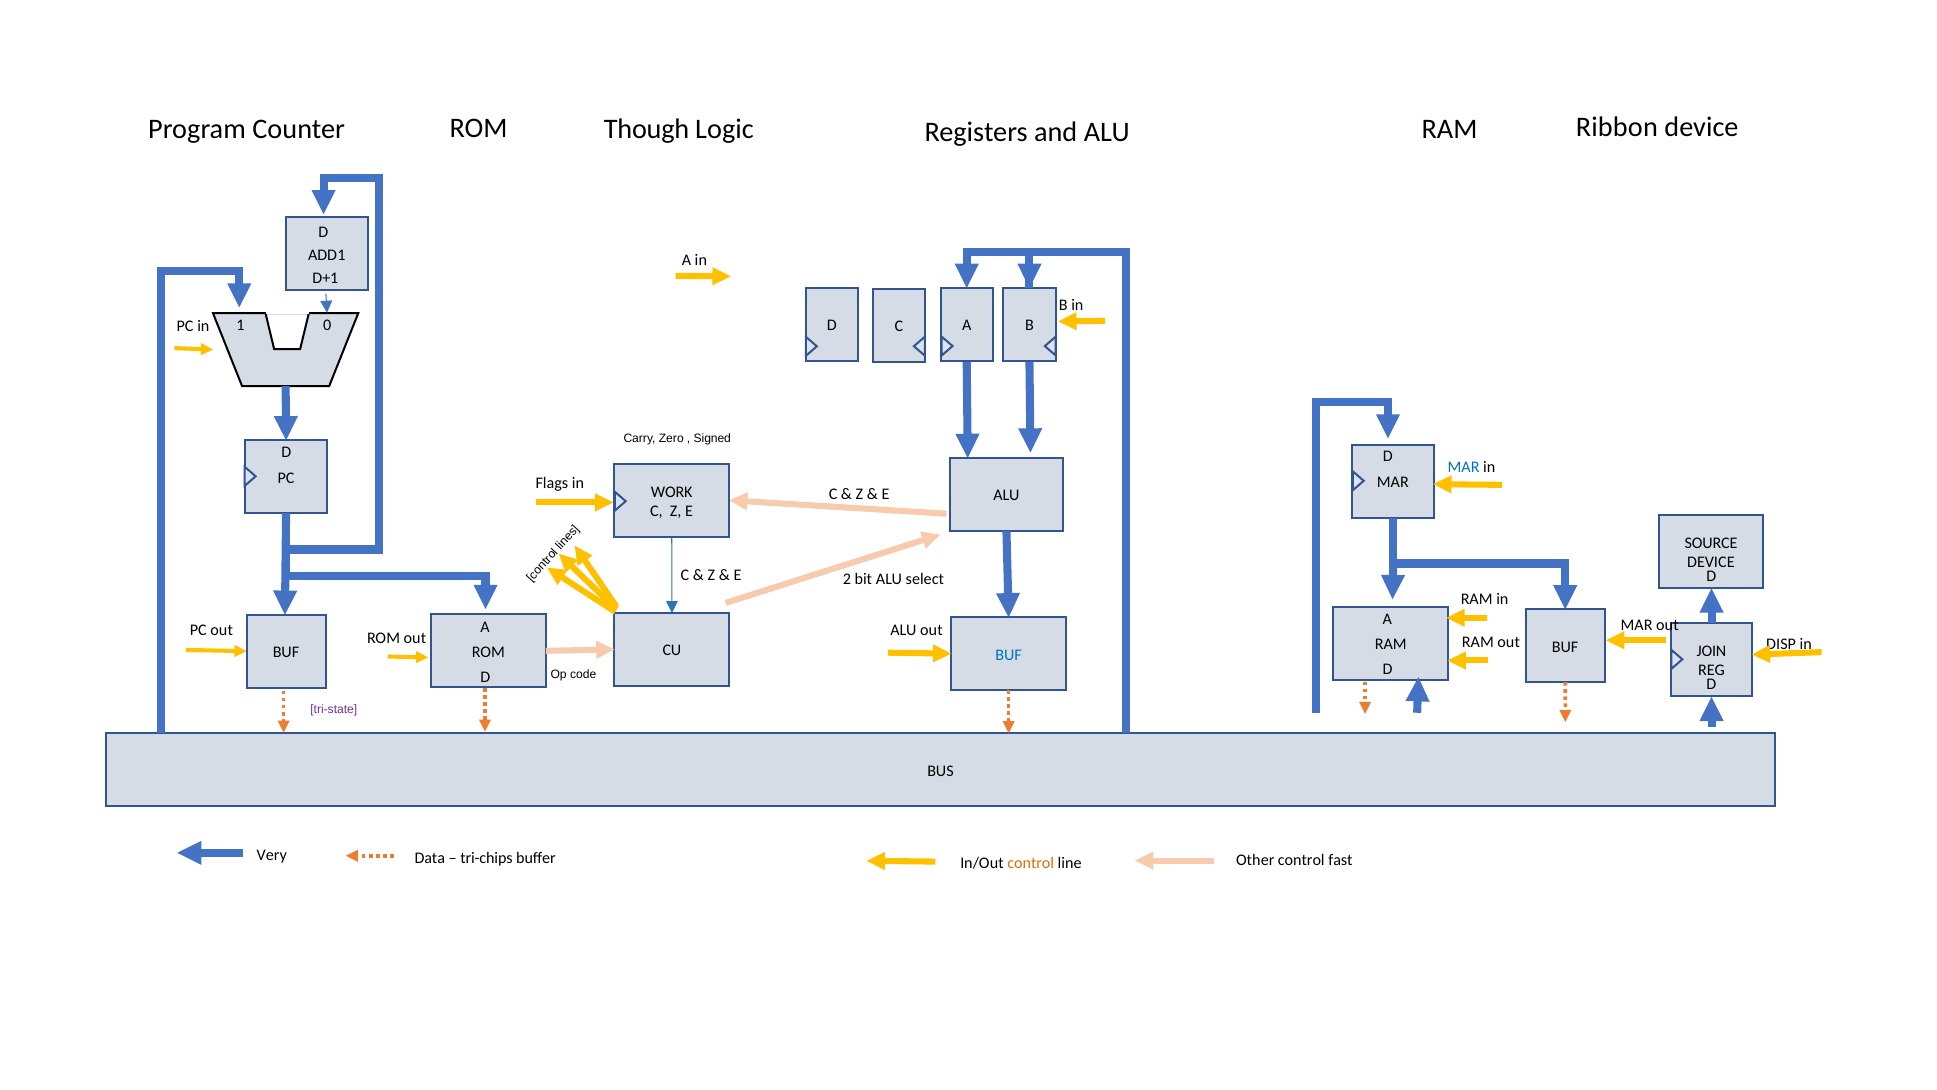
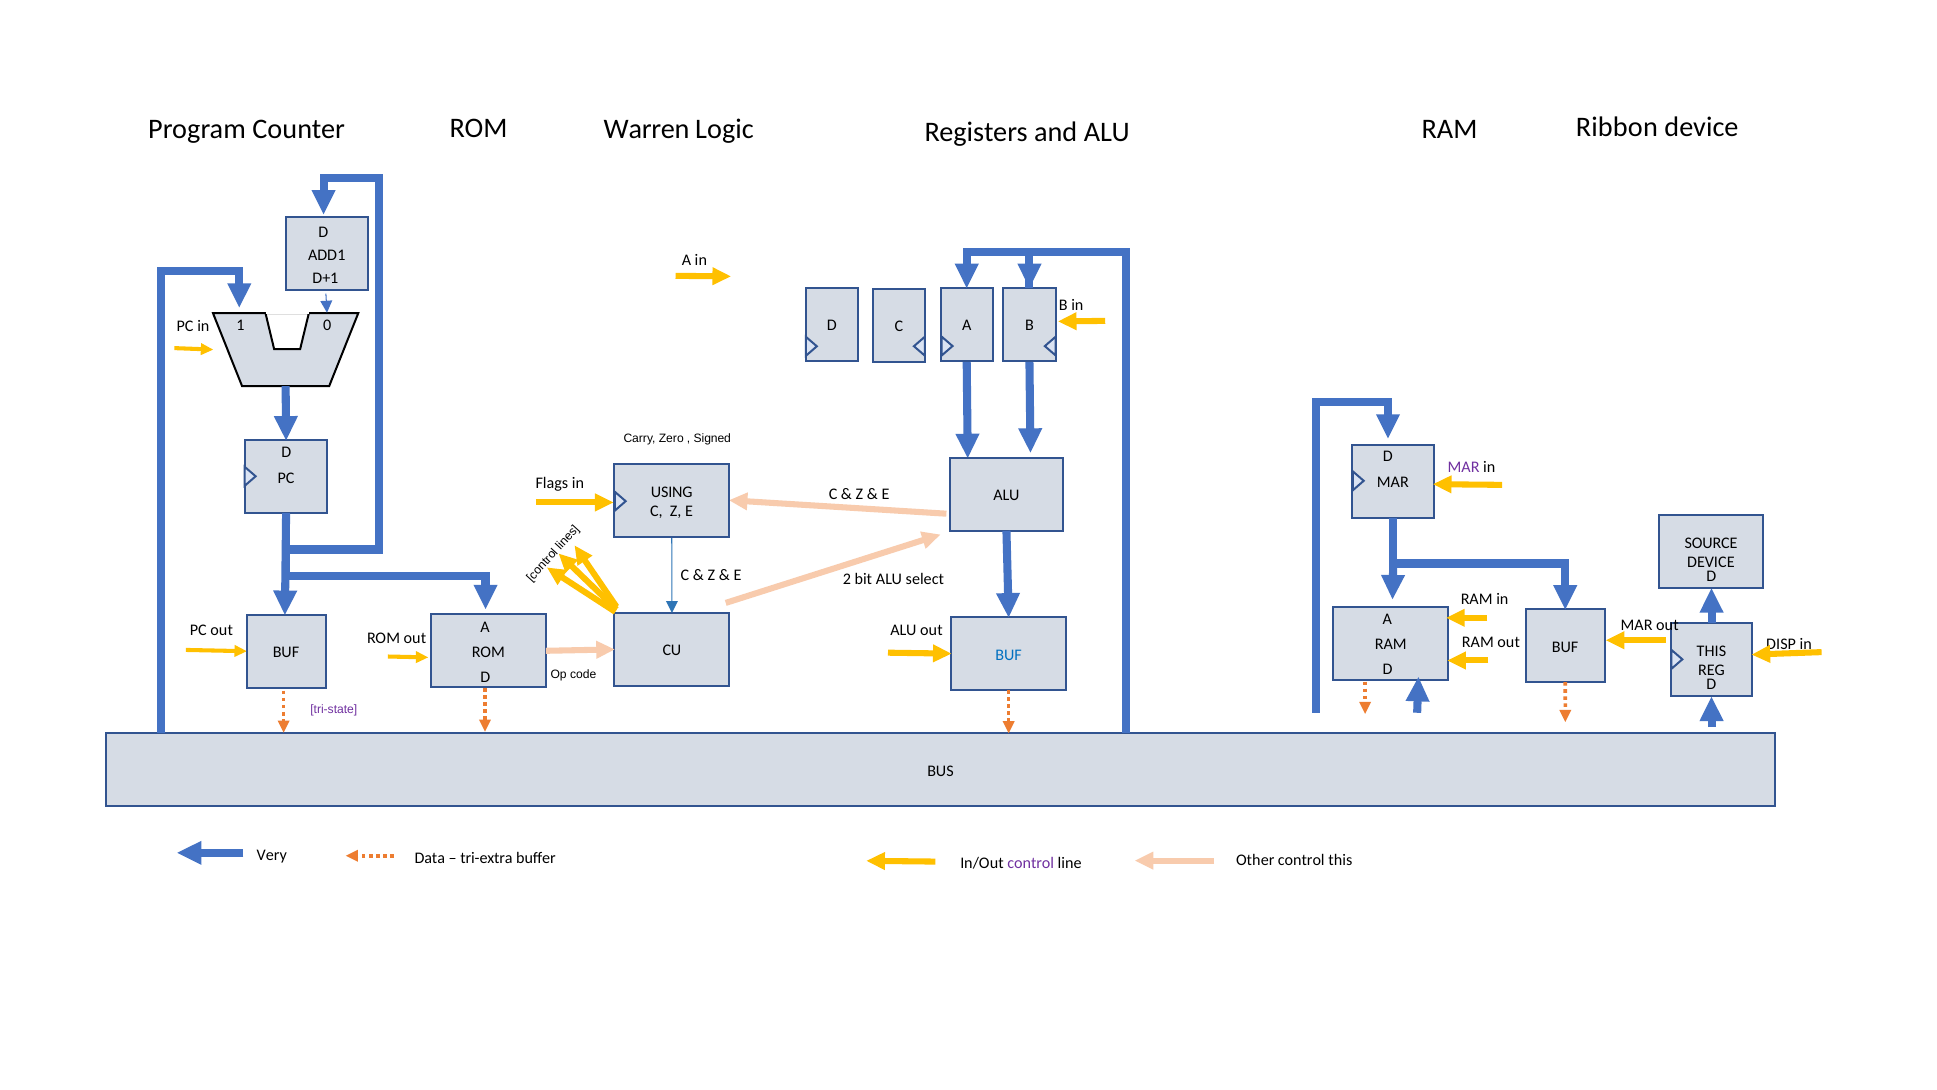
Though: Though -> Warren (647, 130)
MAR colour: blue -> purple (1464, 467)
WORK: WORK -> USING (672, 492)
JOIN: JOIN -> THIS (1711, 651)
control fast: fast -> this (1340, 859)
tri-chips: tri-chips -> tri-extra (487, 858)
control colour: orange -> purple (1031, 862)
